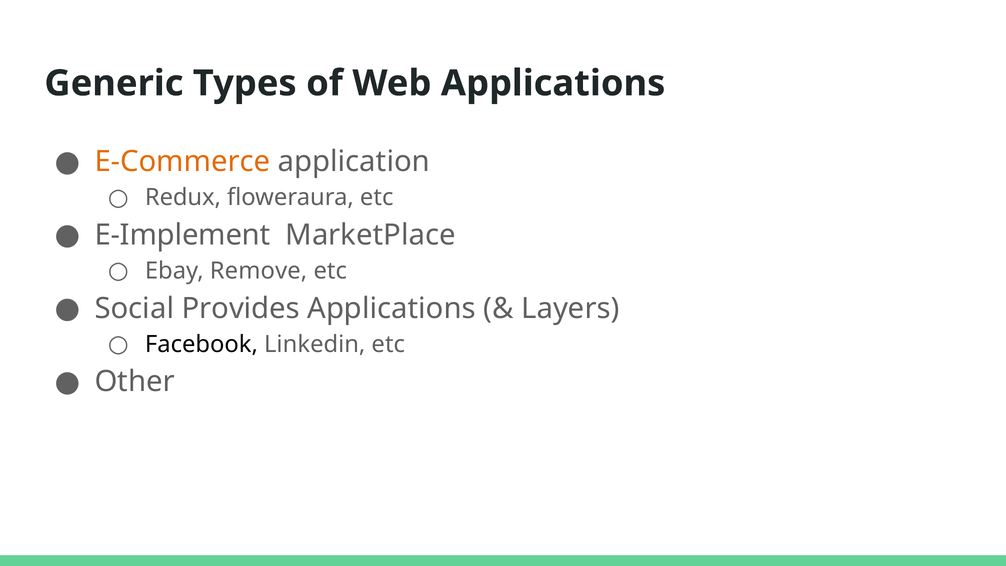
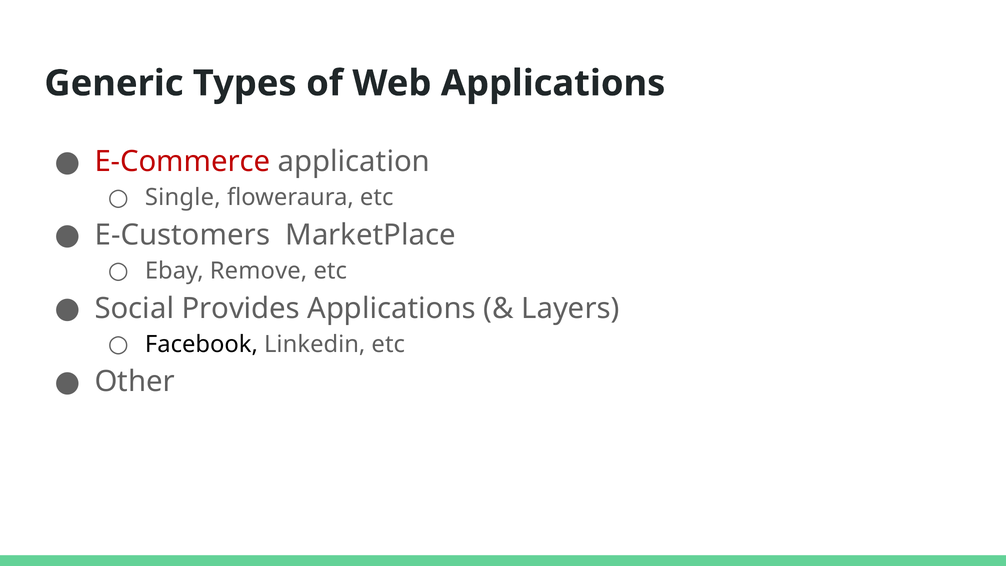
E-Commerce colour: orange -> red (182, 162)
Redux: Redux -> Single (183, 198)
E-Implement: E-Implement -> E-Customers (182, 235)
